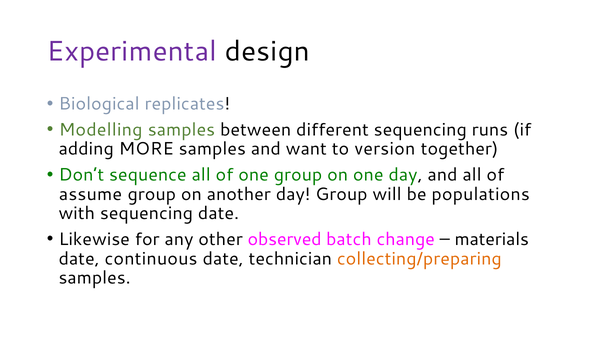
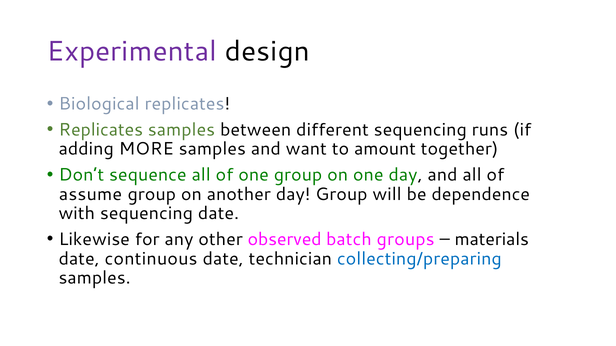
Modelling: Modelling -> Replicates (101, 130)
version: version -> amount (385, 149)
populations: populations -> dependence (481, 194)
change: change -> groups (406, 240)
collecting/preparing colour: orange -> blue (419, 259)
